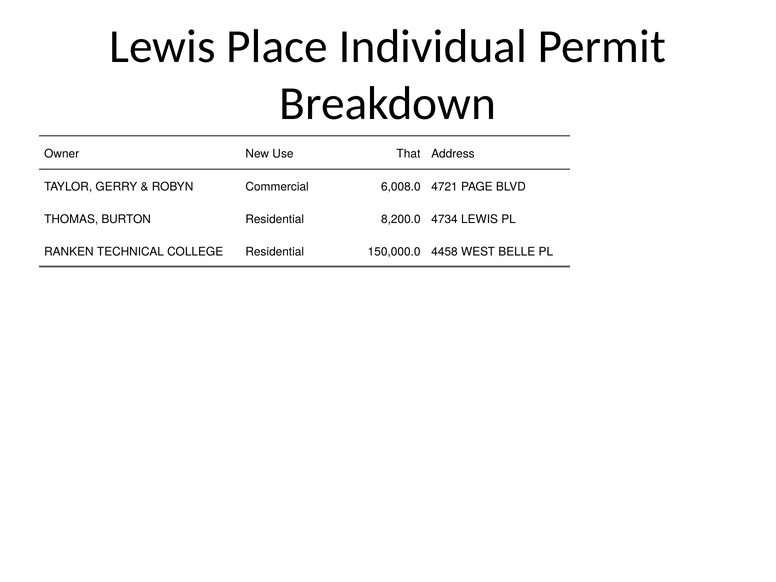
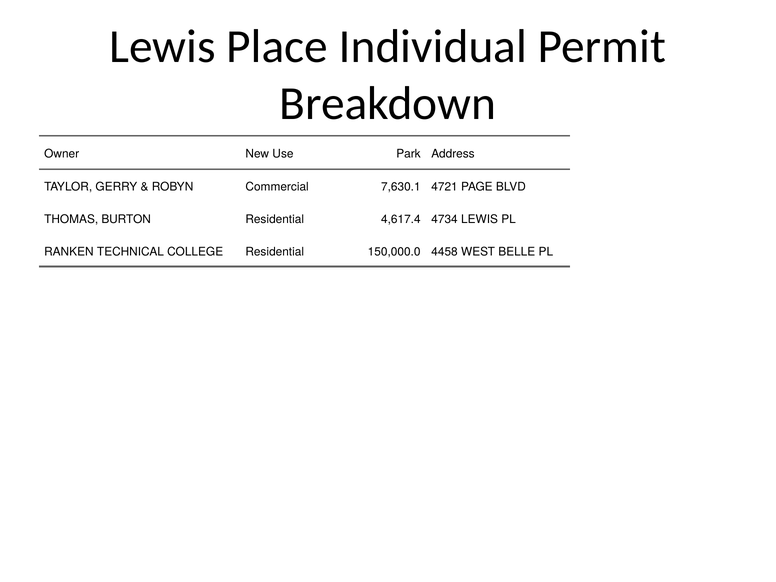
That: That -> Park (408, 154)
6,008.0: 6,008.0 -> 7,630.1 (401, 187)
8,200.0: 8,200.0 -> 4,617.4 (401, 219)
